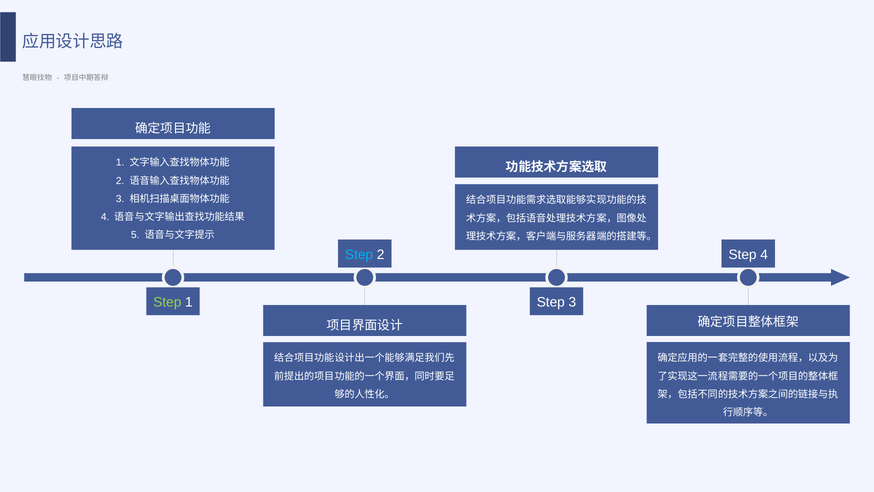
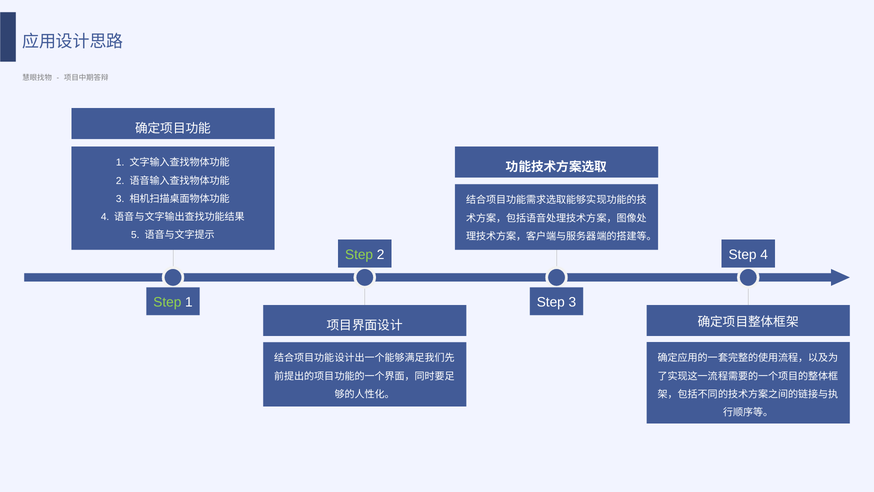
Step colour: light blue -> light green (359, 254)
